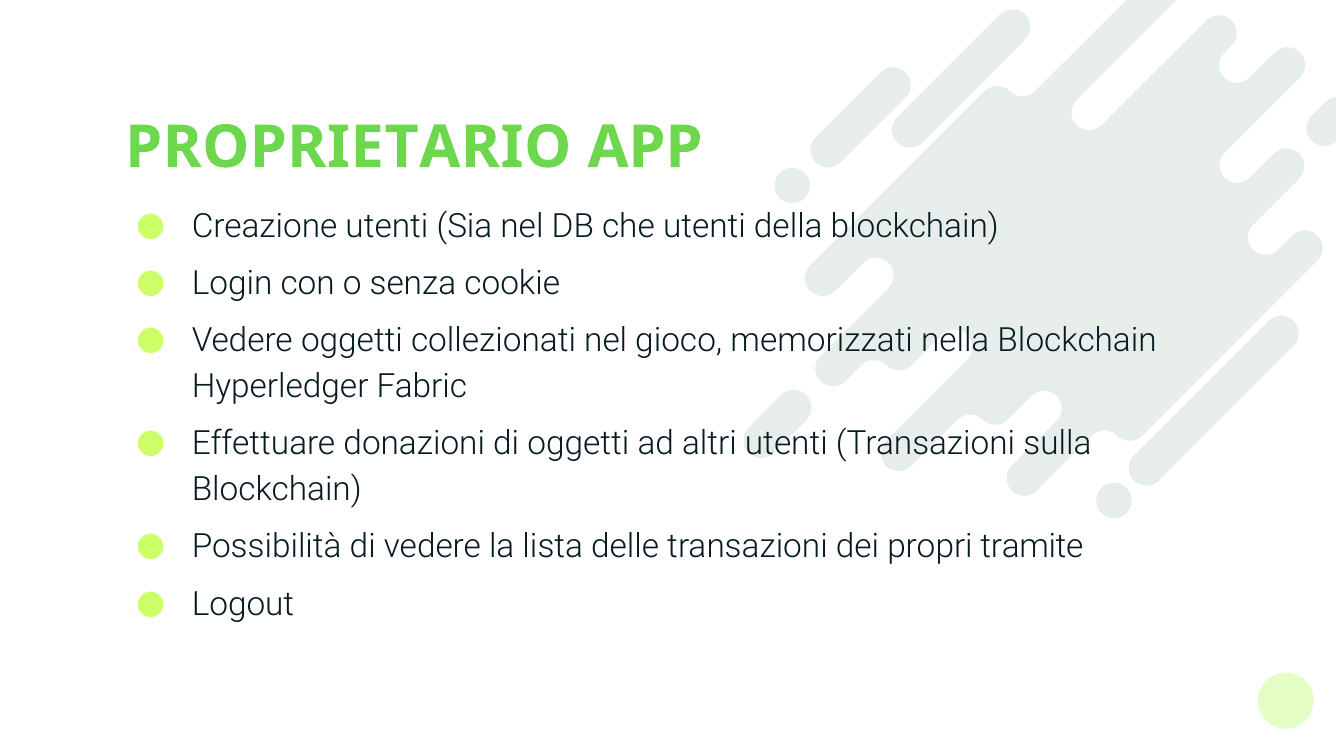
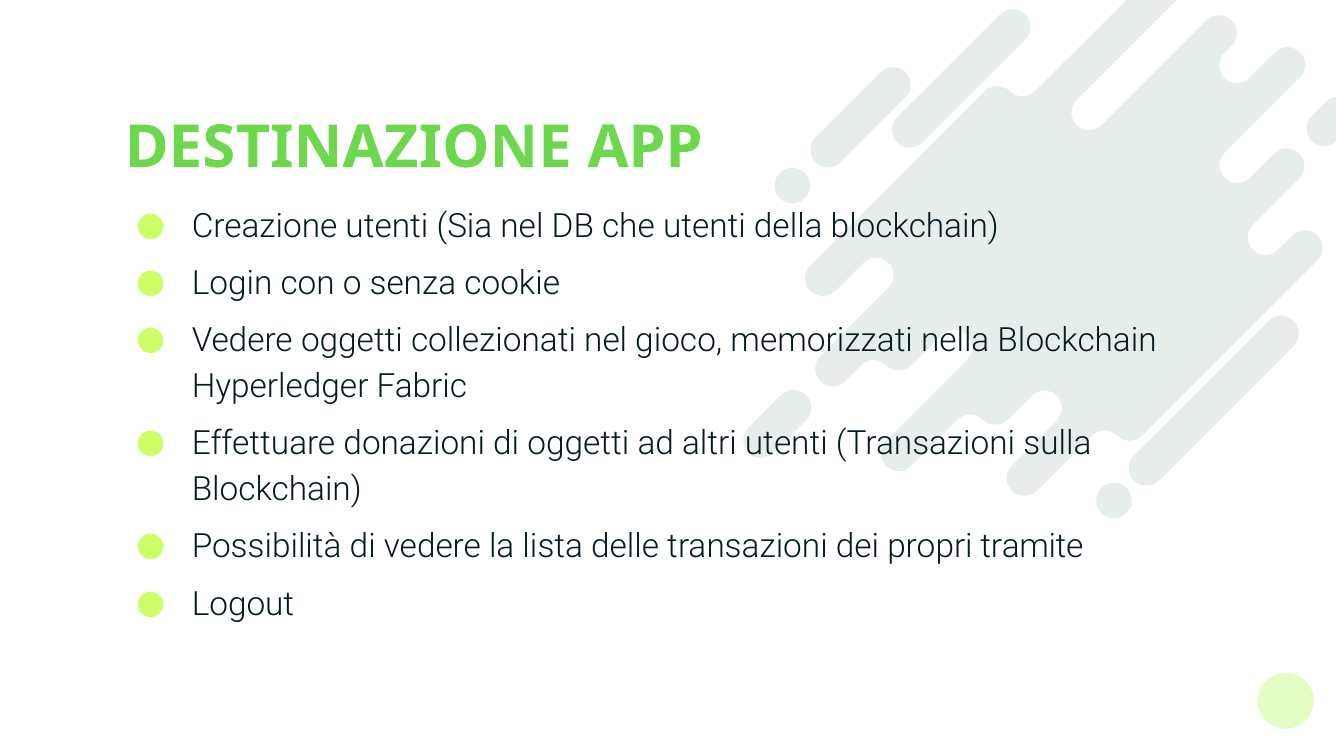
PROPRIETARIO: PROPRIETARIO -> DESTINAZIONE (348, 148)
